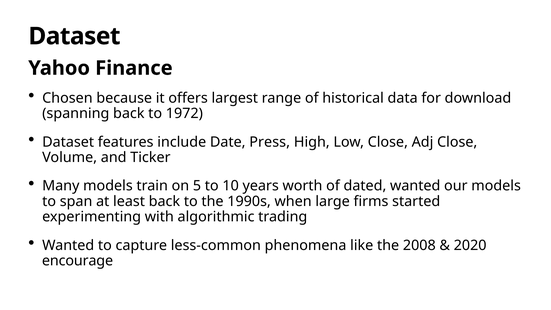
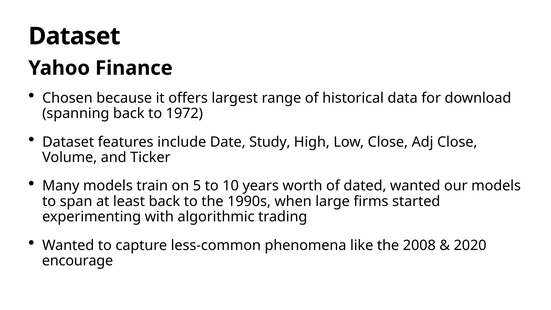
Press: Press -> Study (270, 142)
